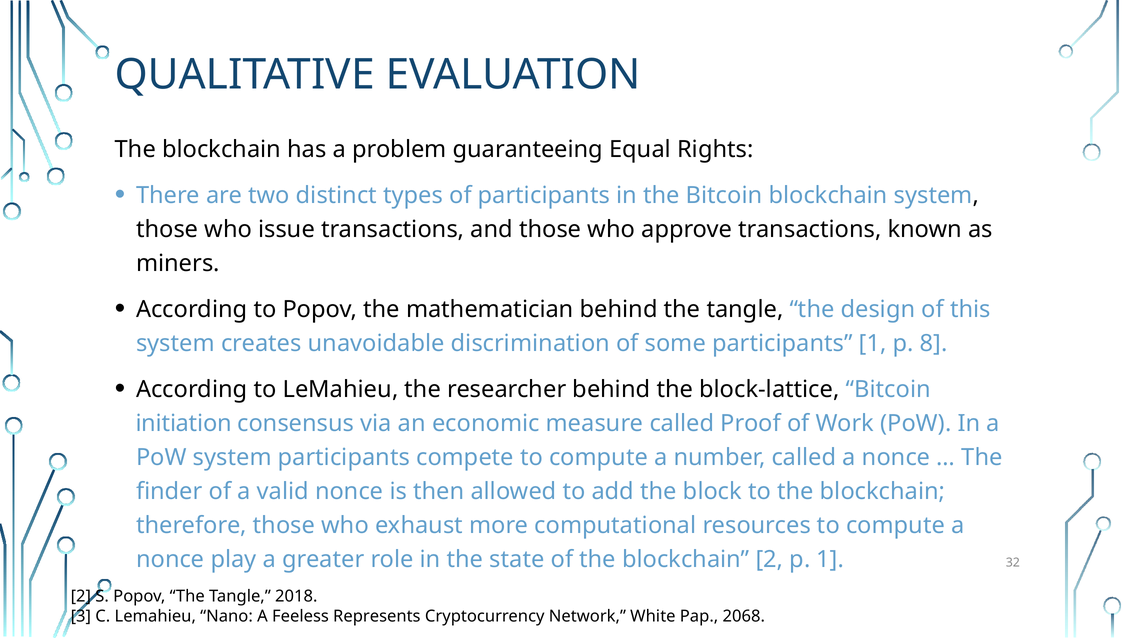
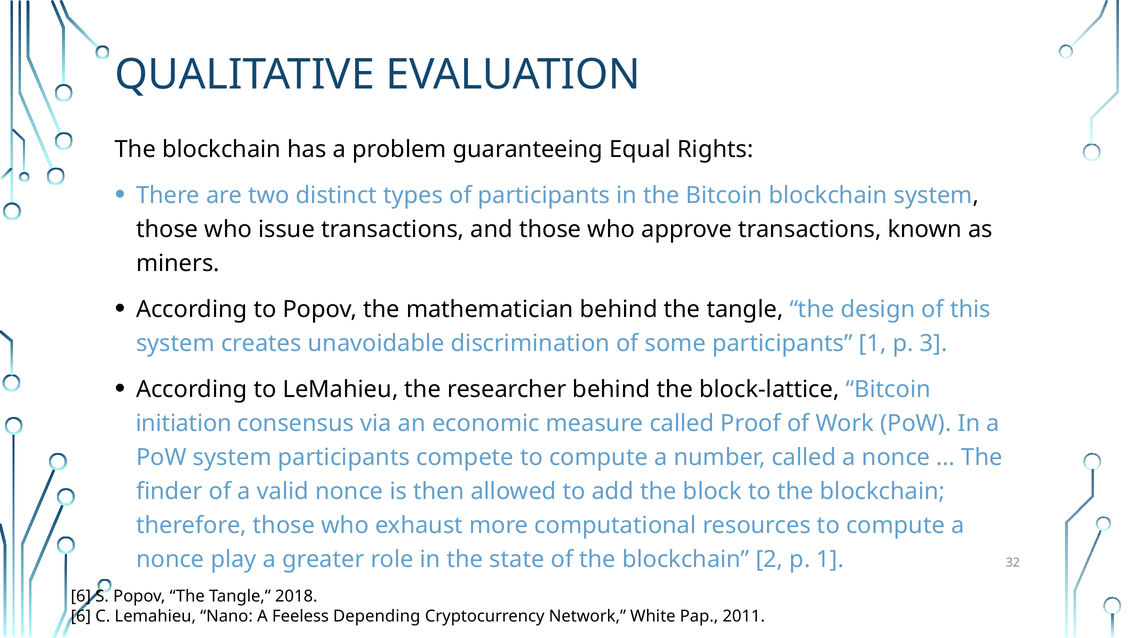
8: 8 -> 3 (934, 344)
2: 2 -> 6 (81, 597)
3: 3 -> 6 (81, 617)
Represents: Represents -> Depending (377, 617)
2068: 2068 -> 2011 (744, 617)
